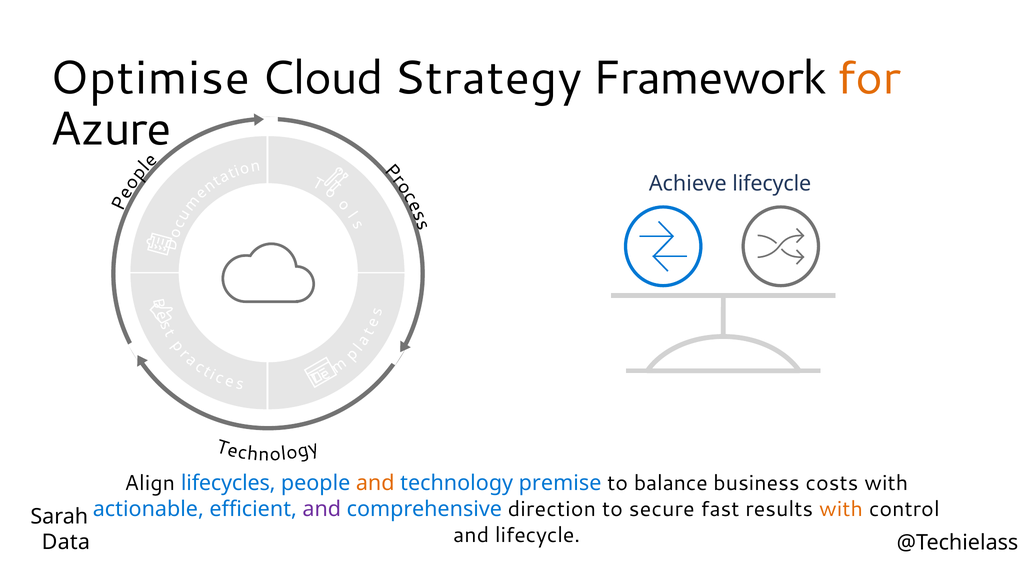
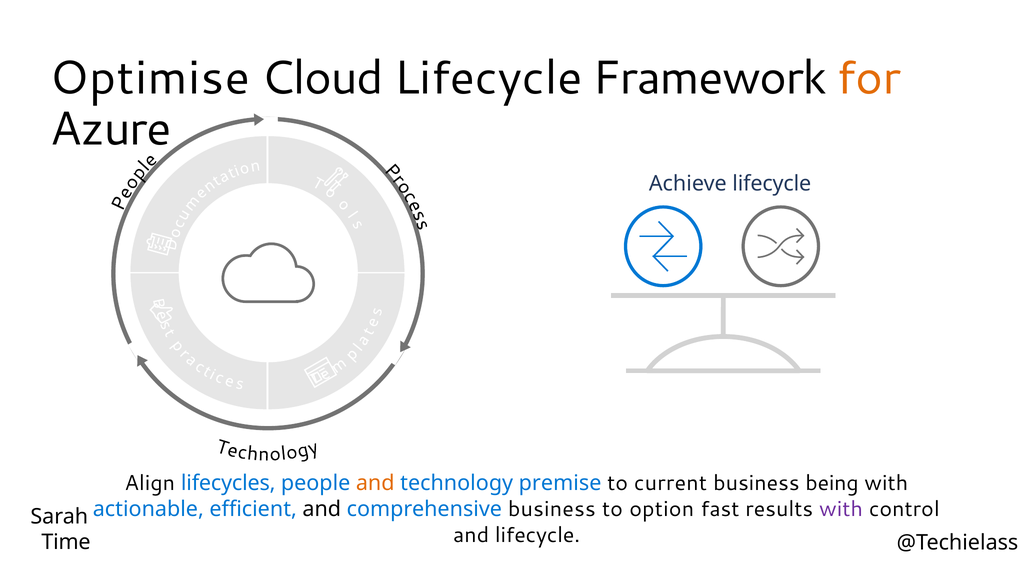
Cloud Strategy: Strategy -> Lifecycle (488, 78)
balance: balance -> current (671, 483)
costs: costs -> being (832, 483)
and colour: purple -> black (322, 509)
comprehensive direction: direction -> business (552, 509)
secure: secure -> option (662, 509)
with colour: orange -> purple (841, 509)
Data: Data -> Time (66, 542)
